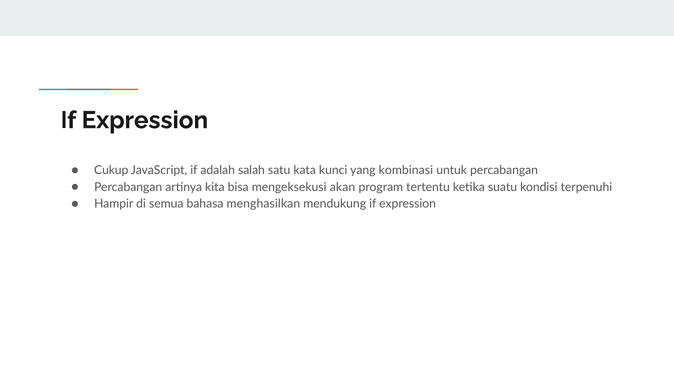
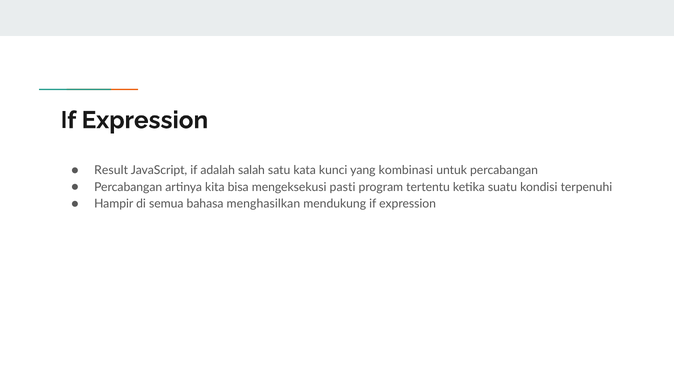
Cukup: Cukup -> Result (111, 170)
akan: akan -> pasti (343, 187)
